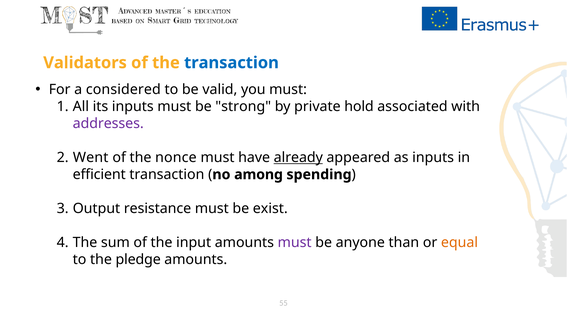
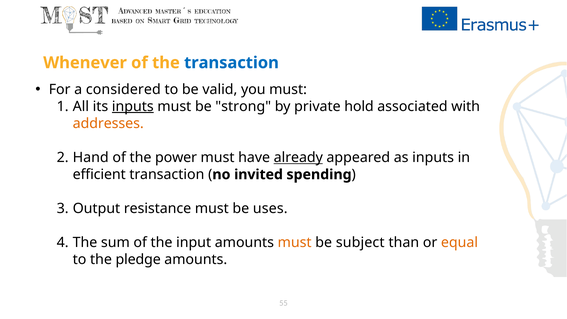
Validators: Validators -> Whenever (85, 63)
inputs underline: none -> present (133, 106)
addresses colour: purple -> orange (108, 123)
Went: Went -> Hand (91, 157)
nonce: nonce -> power (176, 157)
among: among -> invited (259, 175)
exist: exist -> uses (270, 209)
must colour: purple -> orange (295, 243)
anyone: anyone -> subject (360, 243)
